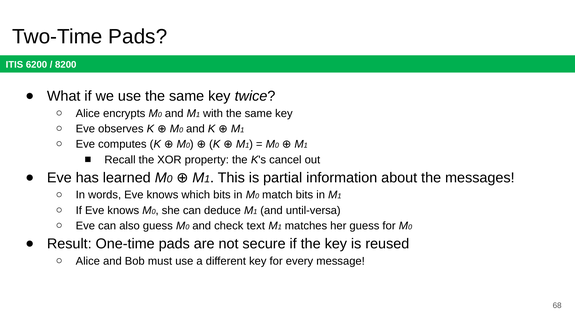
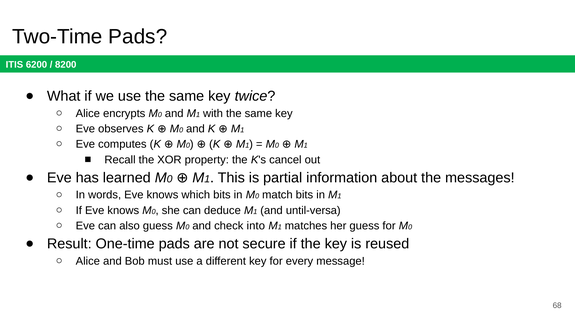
text: text -> into (256, 226)
